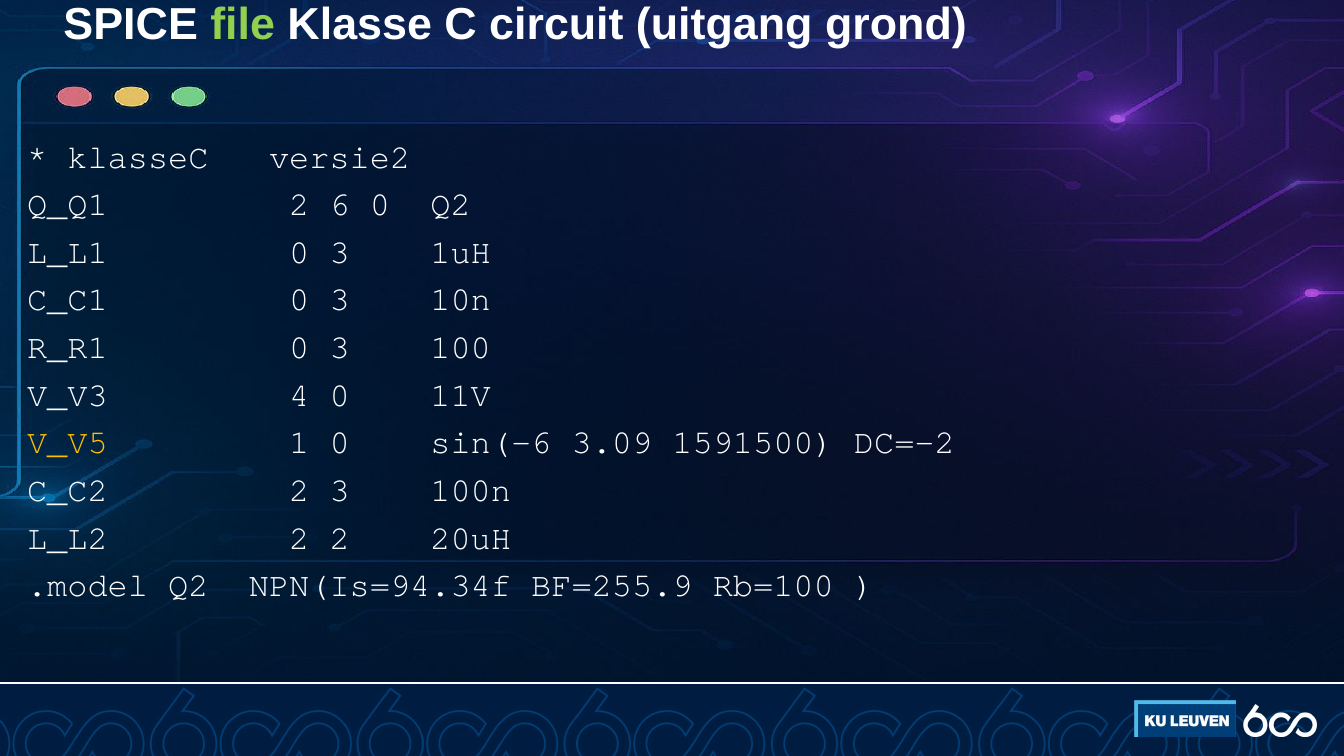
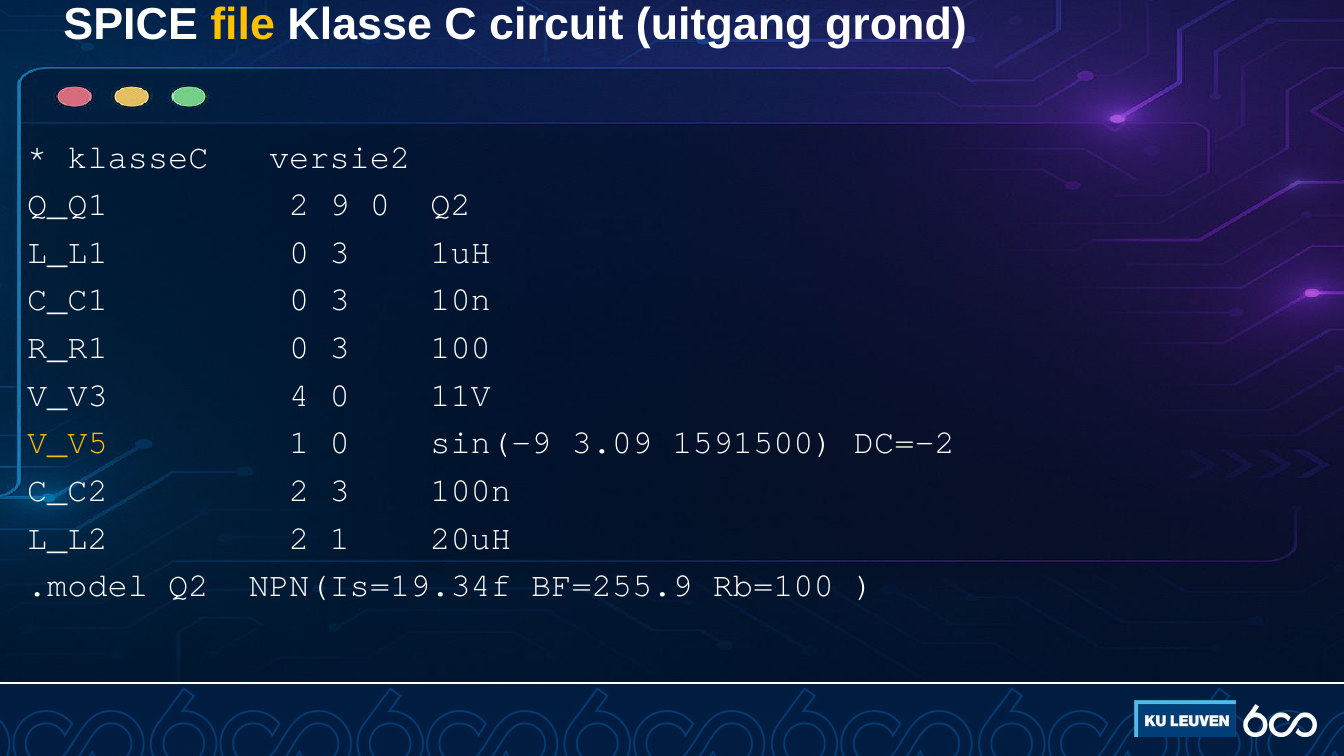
file colour: light green -> yellow (243, 24)
6: 6 -> 9 (340, 205)
sin(-6: sin(-6 -> sin(-9 (491, 443)
2 2: 2 -> 1 (340, 538)
NPN(Is=94.34f: NPN(Is=94.34f -> NPN(Is=19.34f (380, 586)
